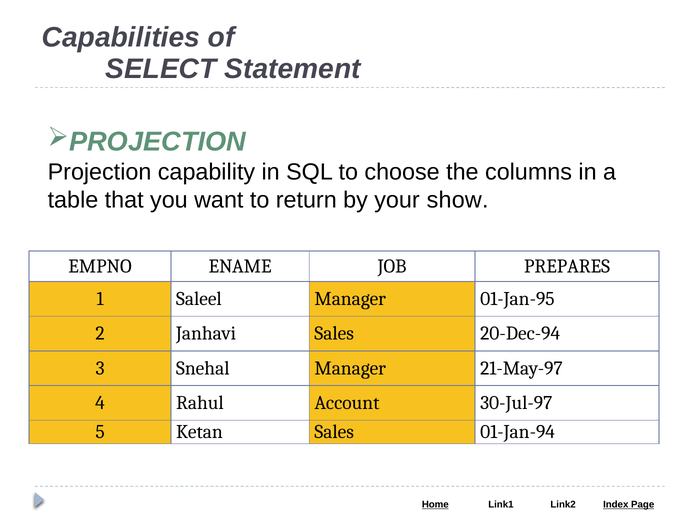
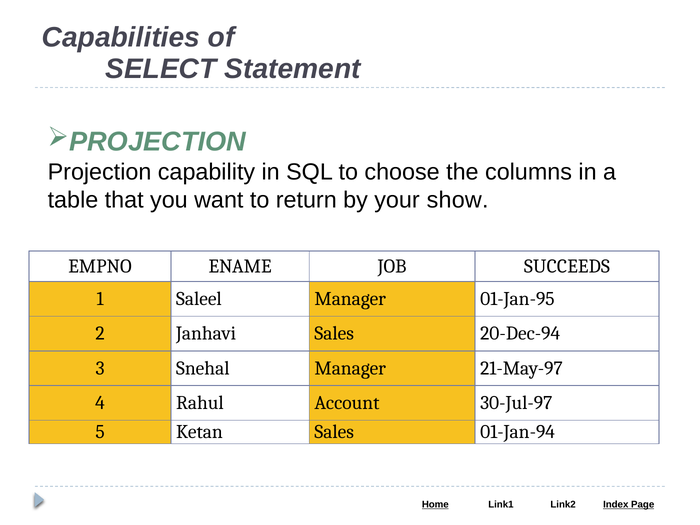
PREPARES: PREPARES -> SUCCEEDS (567, 266)
